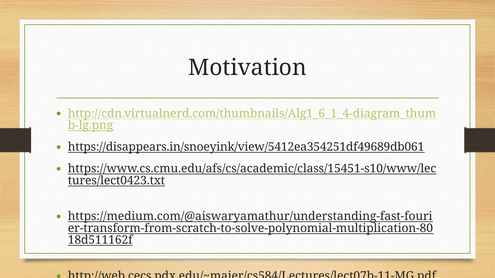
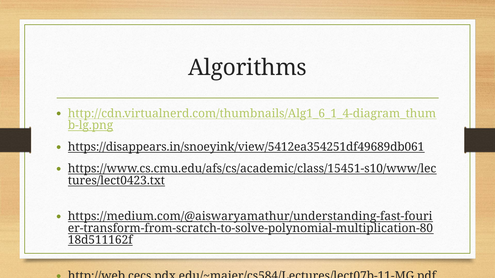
Motivation: Motivation -> Algorithms (248, 68)
